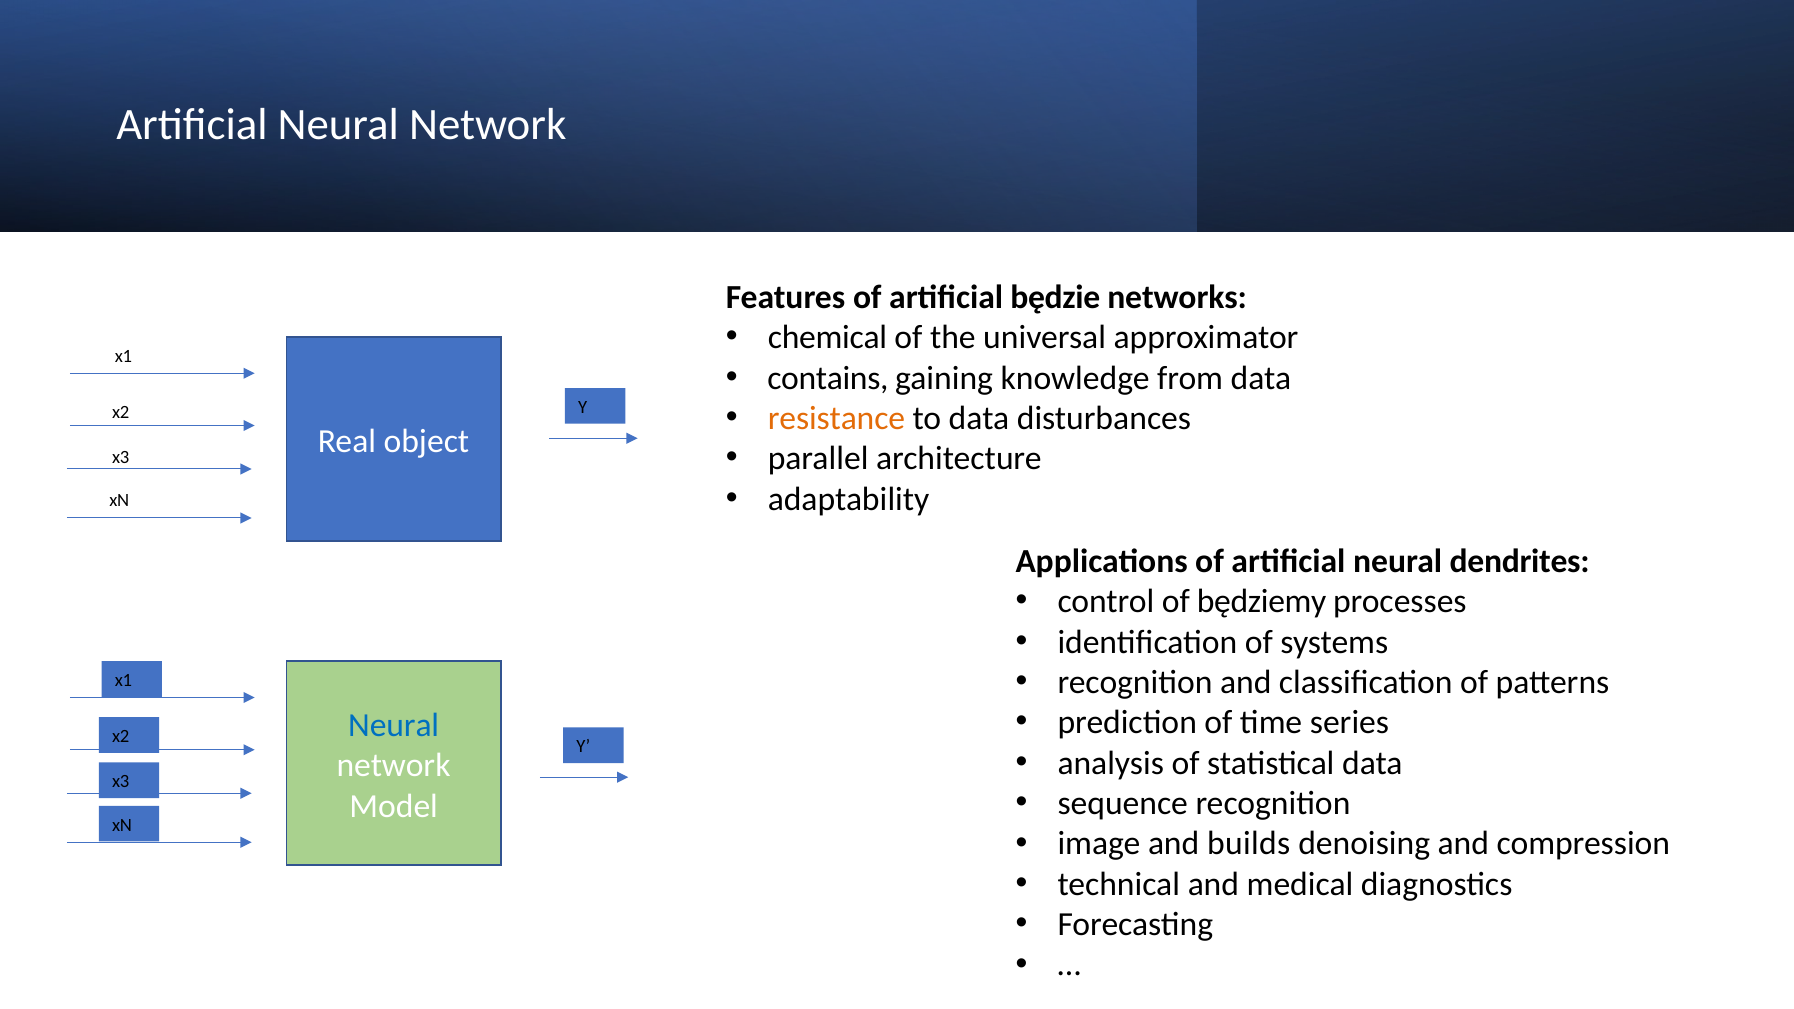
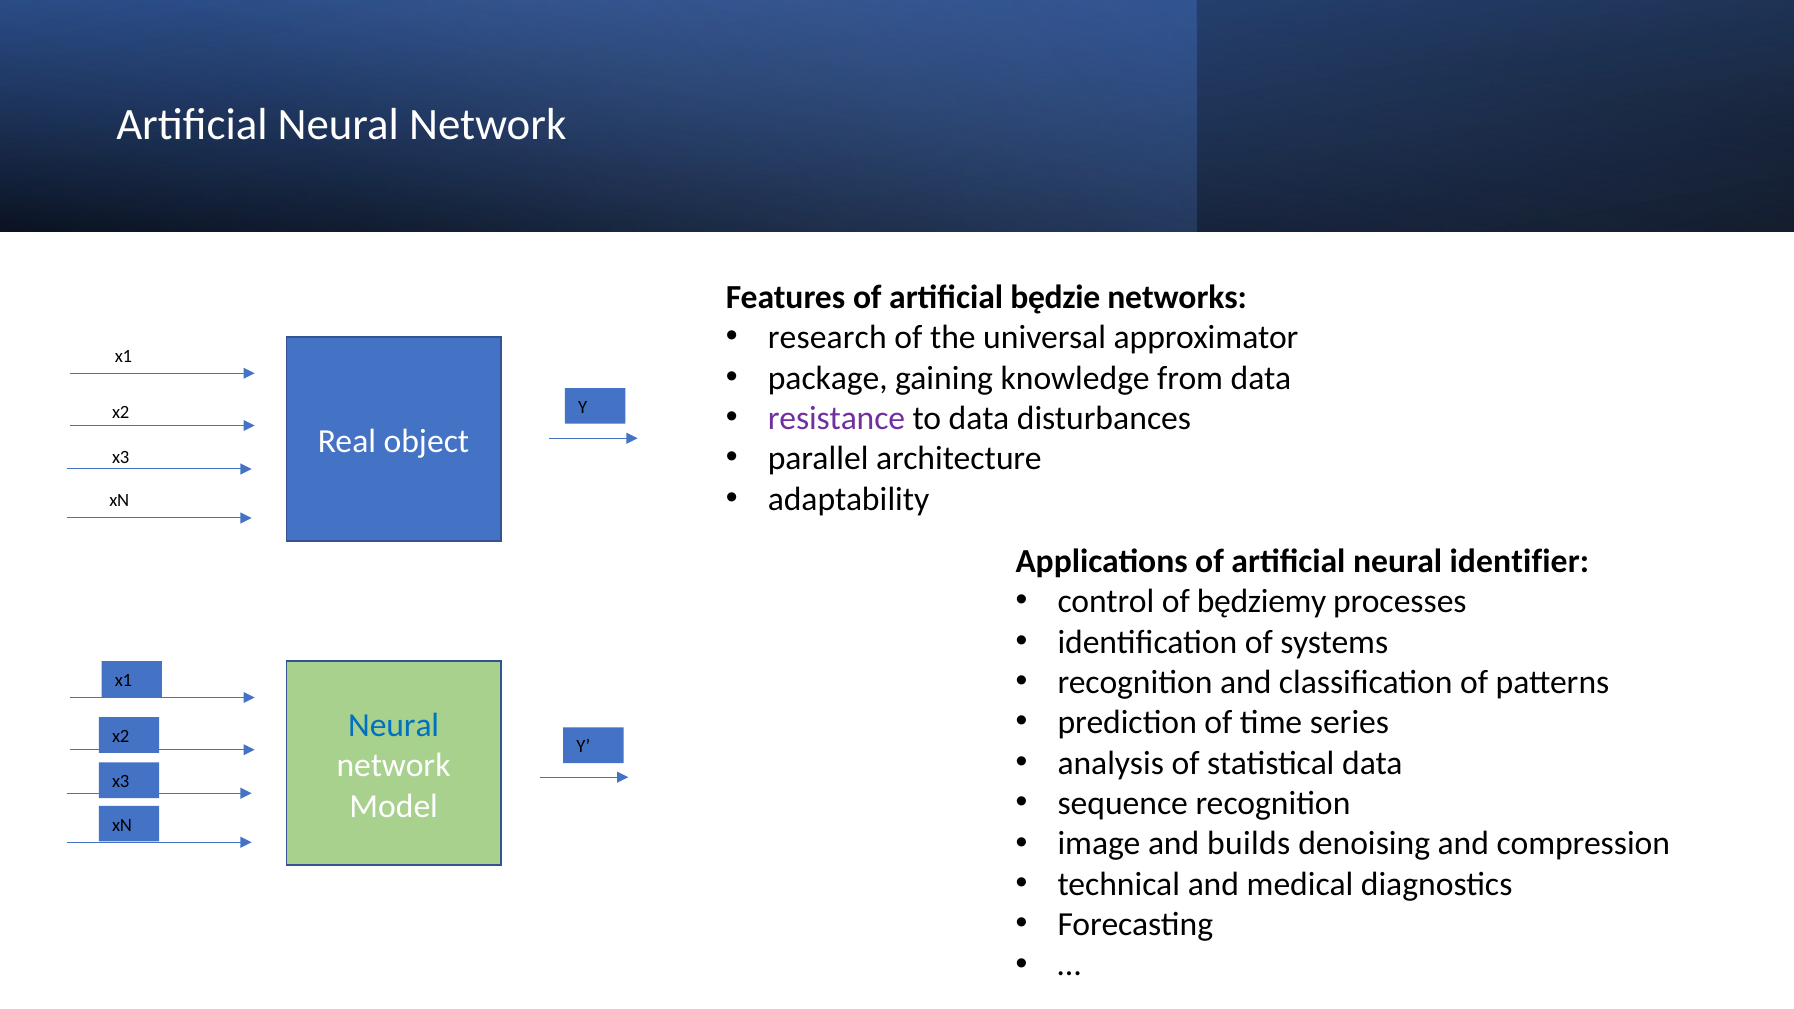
chemical: chemical -> research (827, 338)
contains: contains -> package (828, 378)
resistance colour: orange -> purple (836, 418)
dendrites: dendrites -> identifier (1519, 561)
